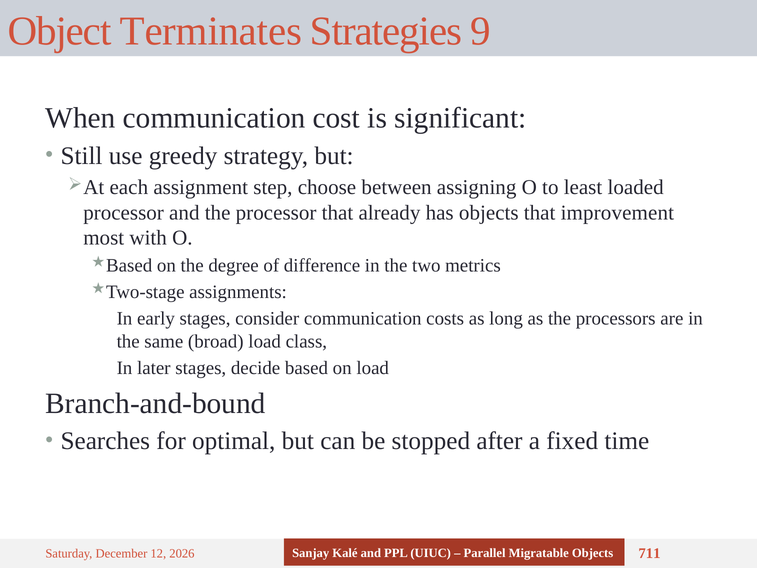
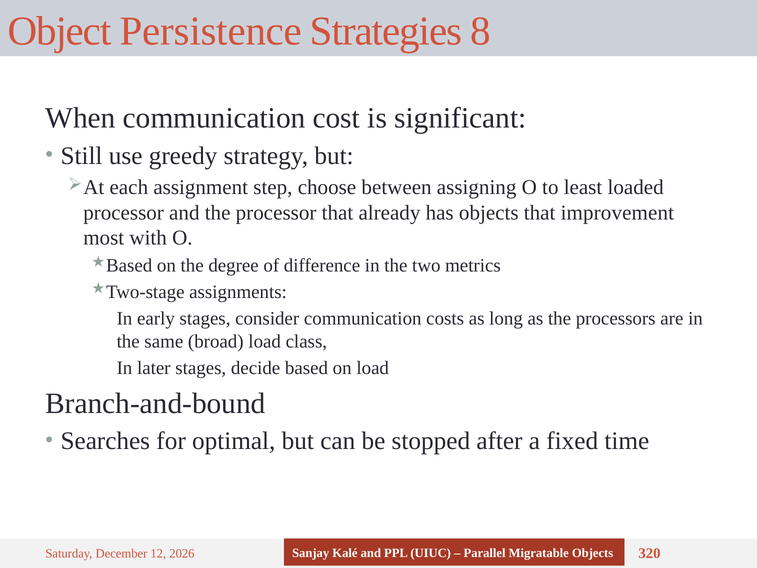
Terminates: Terminates -> Persistence (211, 31)
9: 9 -> 8 (481, 31)
711: 711 -> 320 (649, 553)
